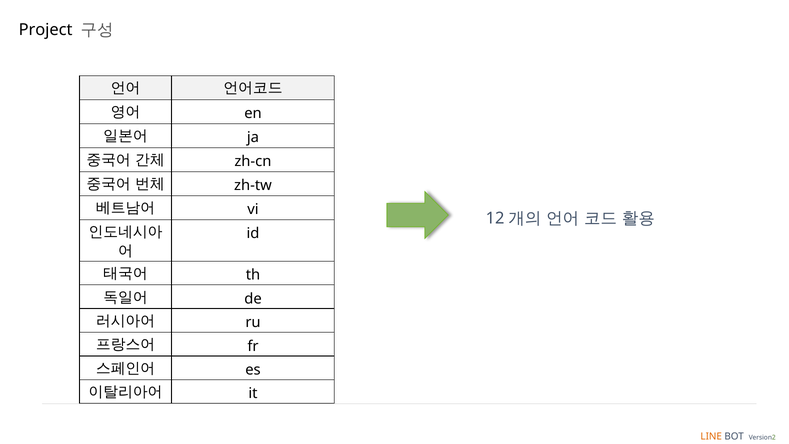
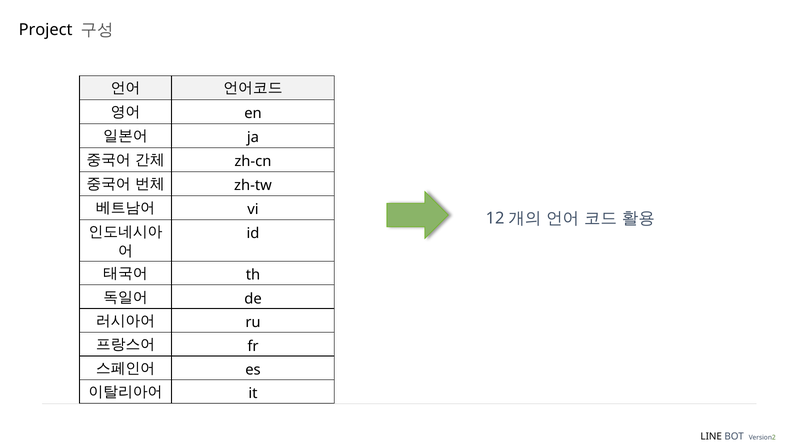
LINE colour: orange -> black (711, 436)
